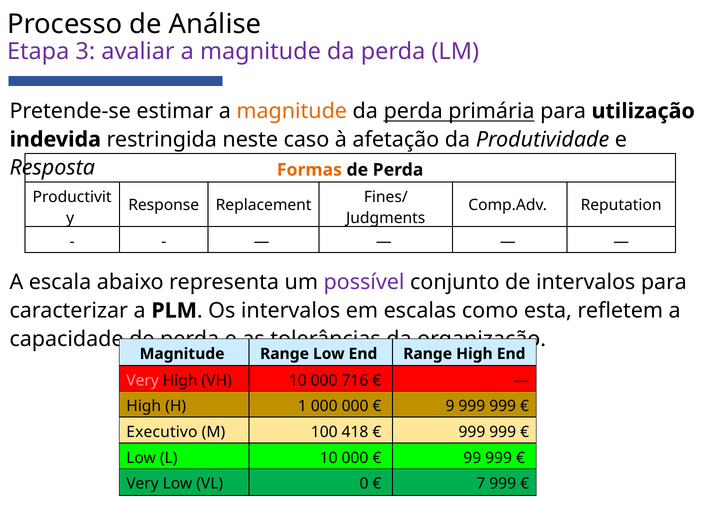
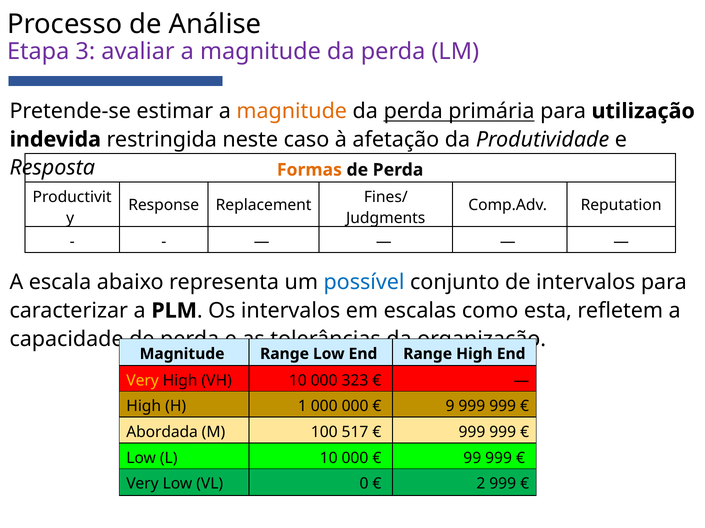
possível colour: purple -> blue (364, 283)
Very colour: pink -> yellow (143, 381)
716: 716 -> 323 (355, 381)
Executivo: Executivo -> Abordada (162, 433)
418: 418 -> 517 (355, 433)
7: 7 -> 2 (481, 485)
